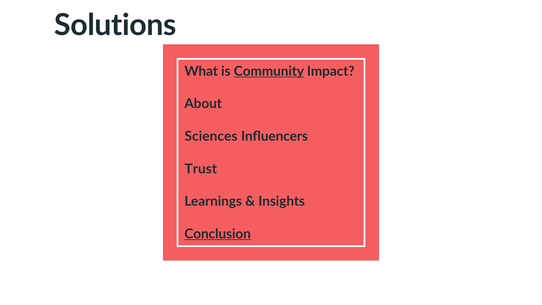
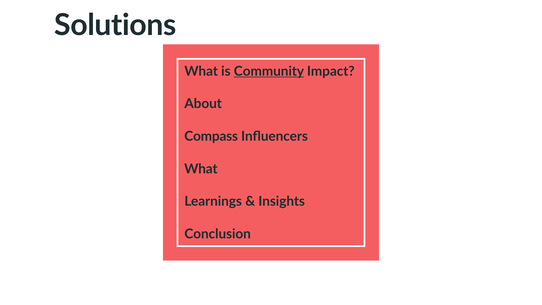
Sciences: Sciences -> Compass (211, 136)
Trust: Trust -> What (201, 169)
Conclusion underline: present -> none (218, 234)
